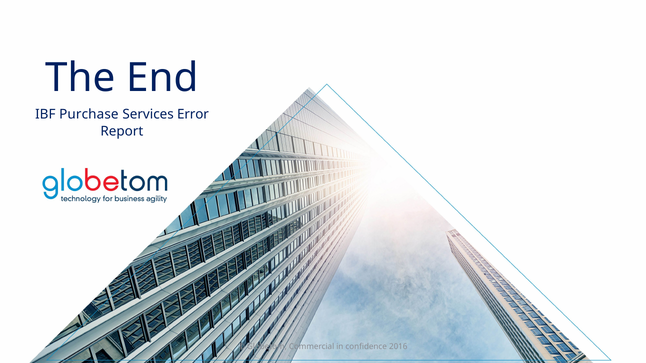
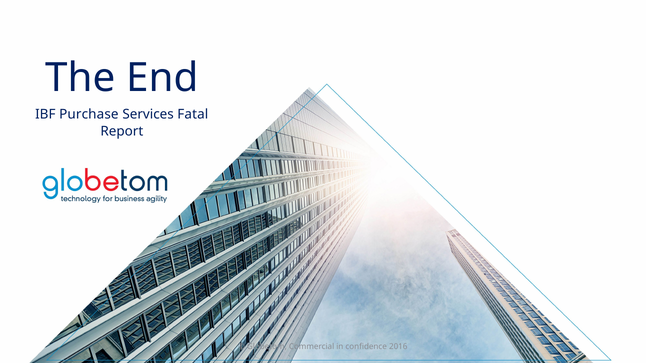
Error: Error -> Fatal (193, 114)
